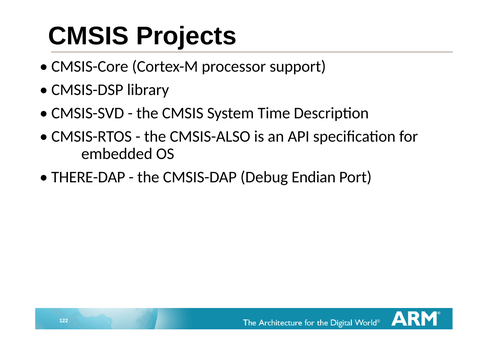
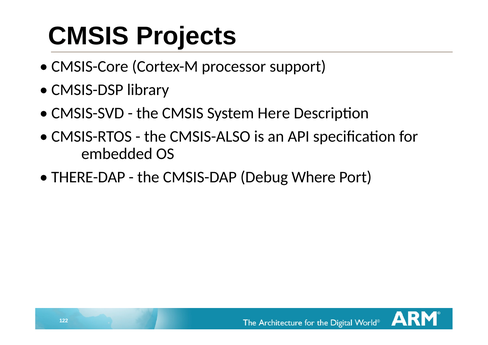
Time: Time -> Here (274, 113)
Endian: Endian -> Where (314, 177)
